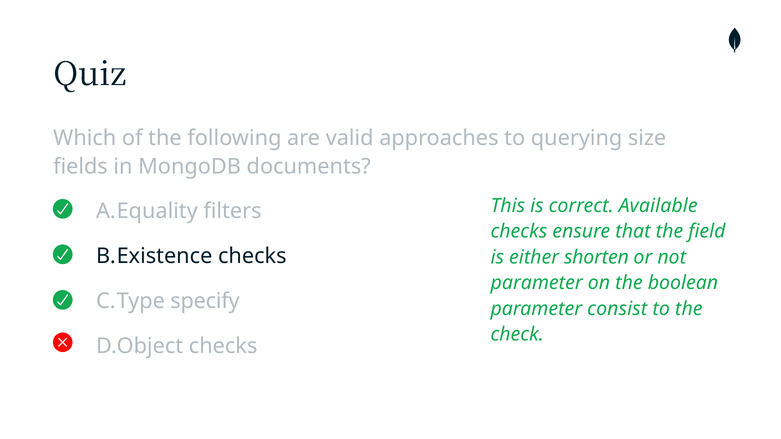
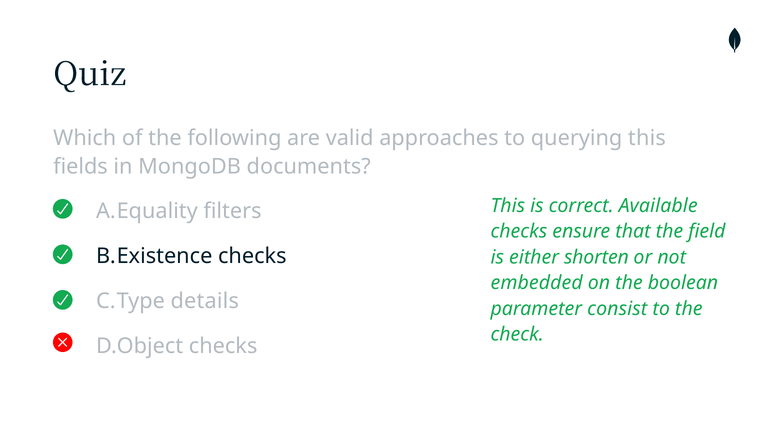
querying size: size -> this (647, 138)
parameter: parameter -> embedded (537, 283)
specify: specify -> details (205, 301)
